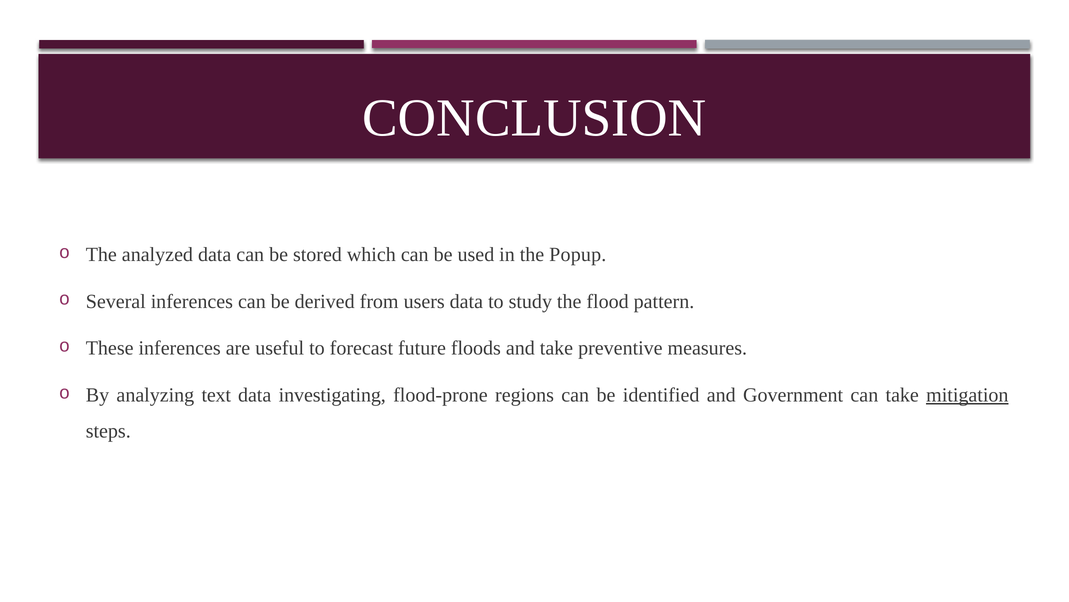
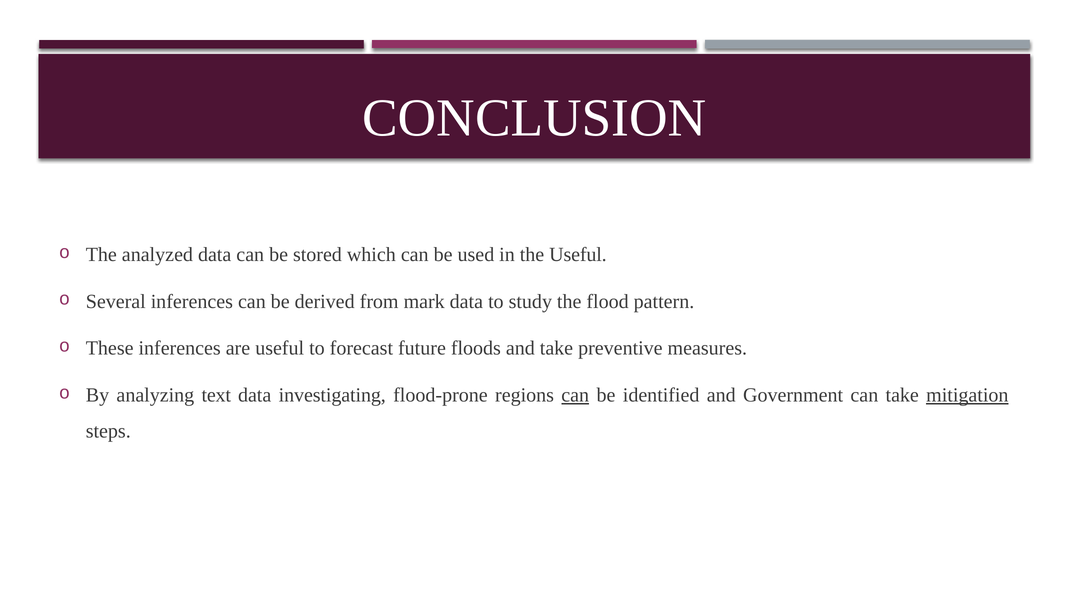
the Popup: Popup -> Useful (578, 254)
users: users -> mark (424, 301)
can underline: none -> present (575, 395)
